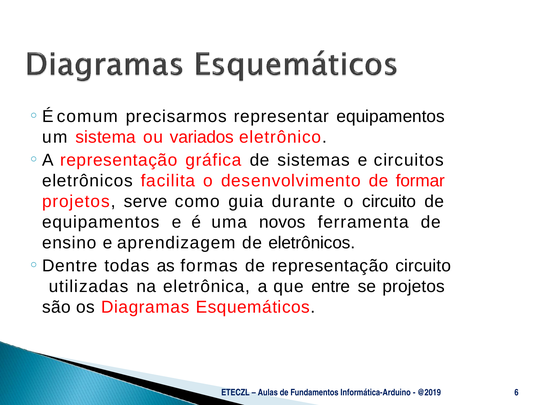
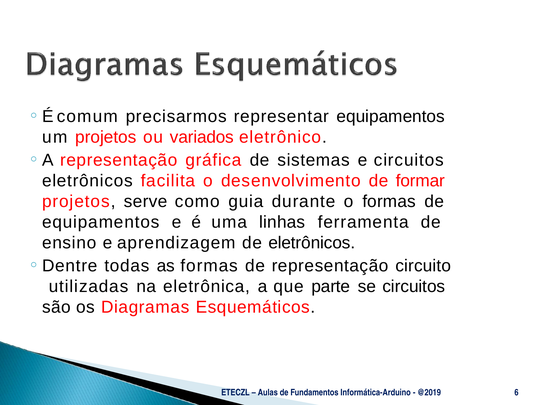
um sistema: sistema -> projetos (106, 137)
o circuito: circuito -> formas (389, 201)
novos: novos -> linhas (282, 222)
entre: entre -> parte (331, 286)
se projetos: projetos -> circuitos (414, 286)
